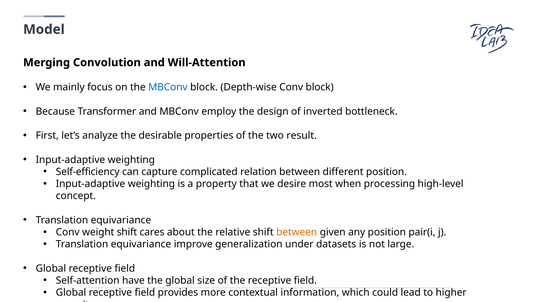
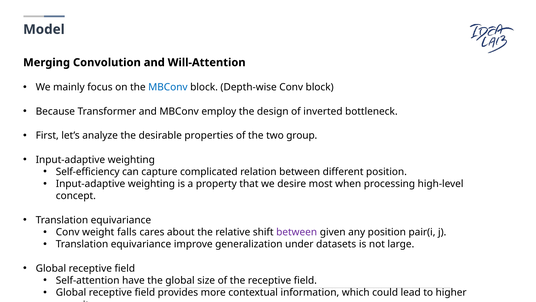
result: result -> group (302, 135)
weight shift: shift -> falls (127, 232)
between colour: orange -> purple (297, 232)
